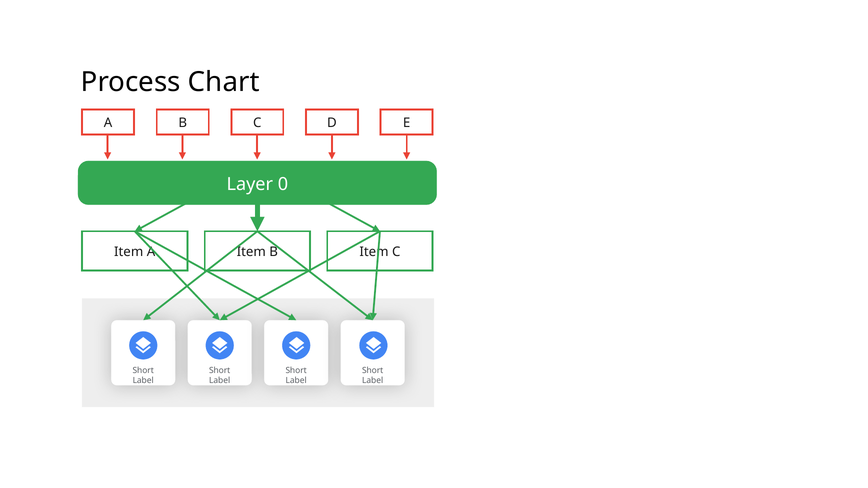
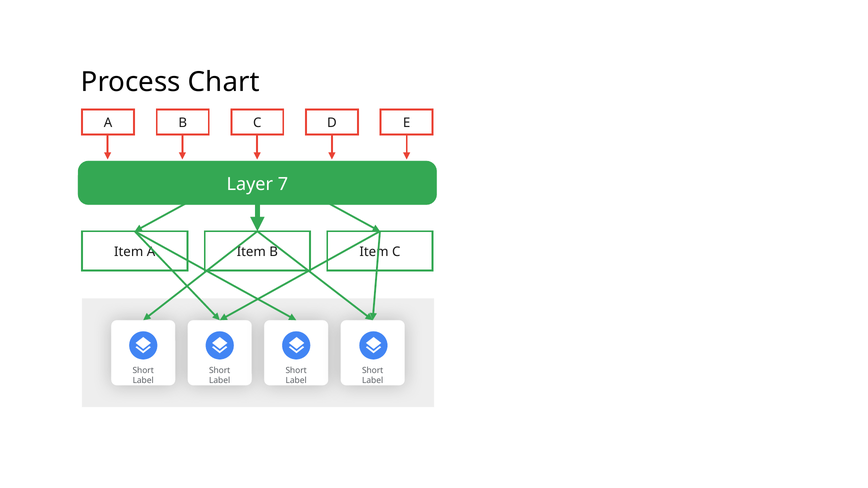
0: 0 -> 7 (283, 184)
